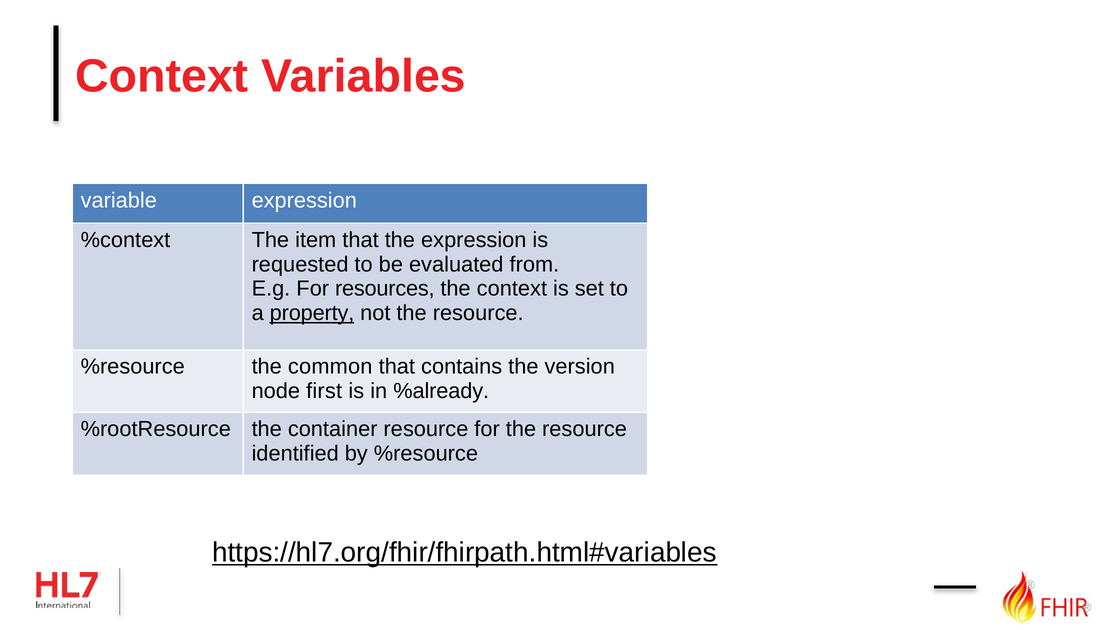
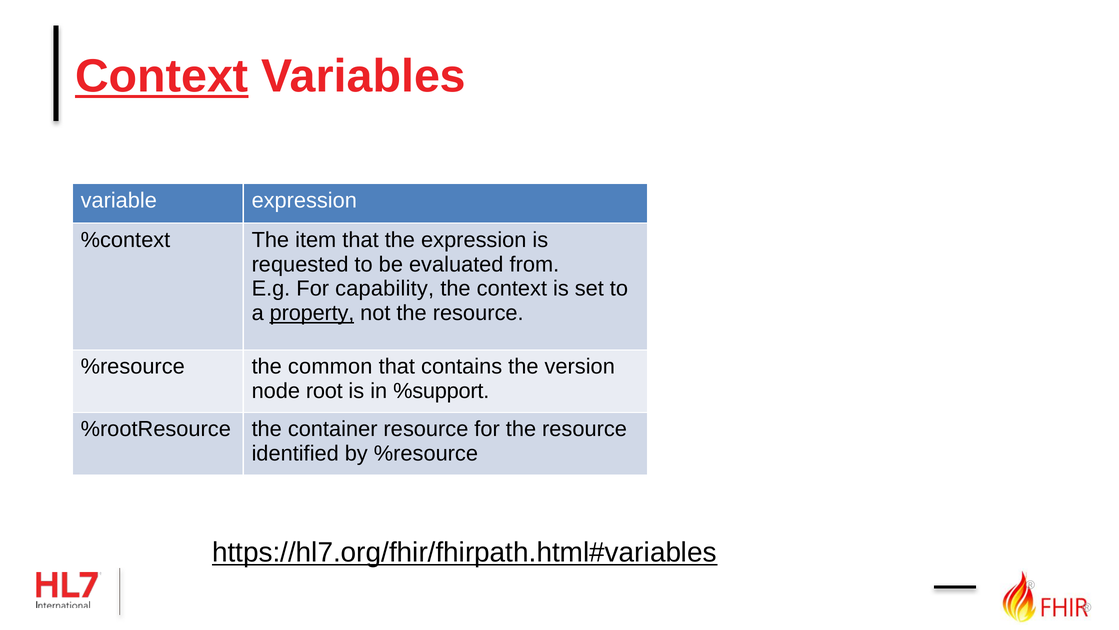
Context underline: none -> present (162, 76)
resources: resources -> capability (385, 289)
first: first -> root (324, 391)
%already: %already -> %support (441, 391)
